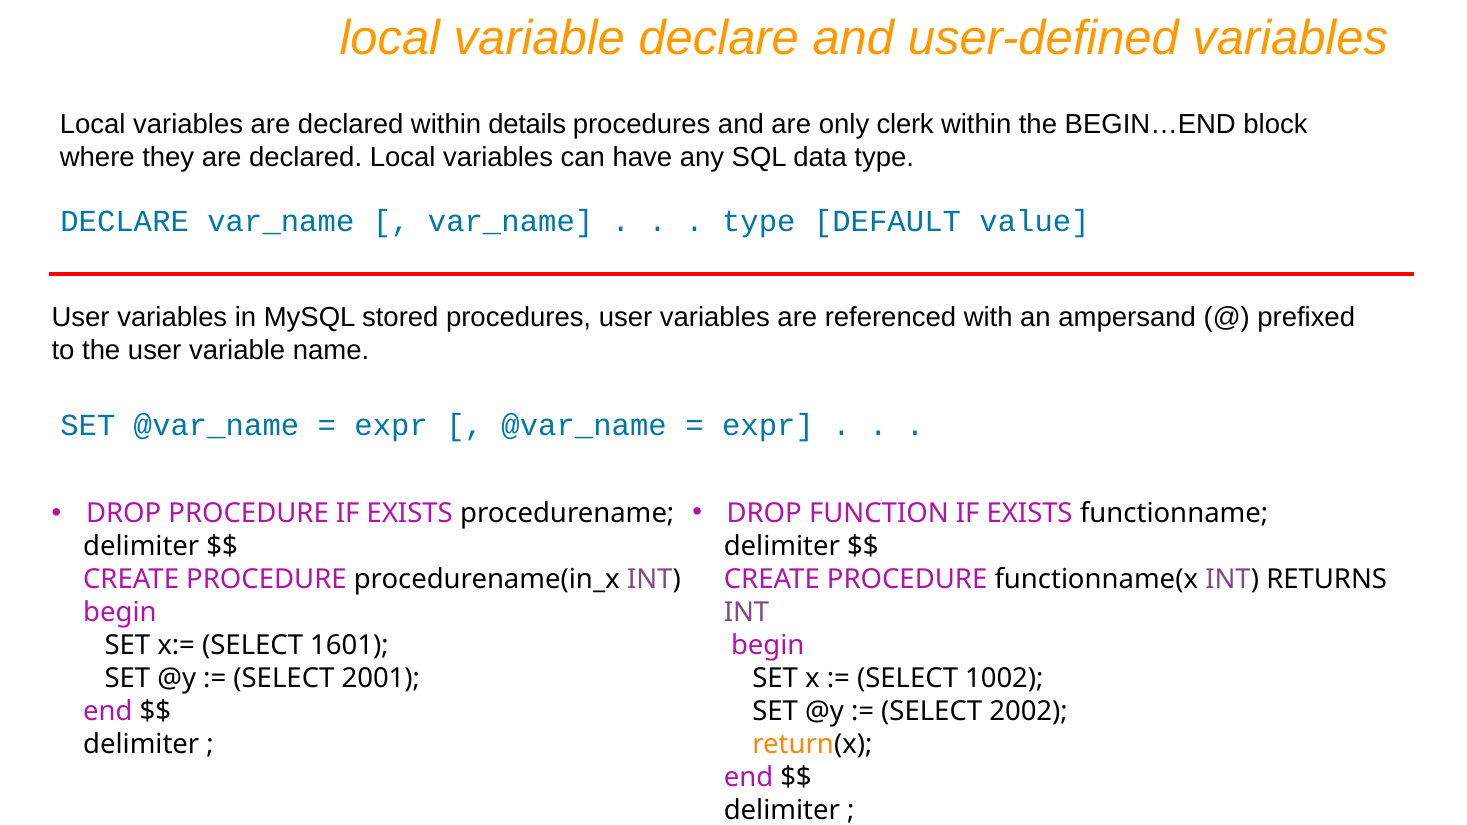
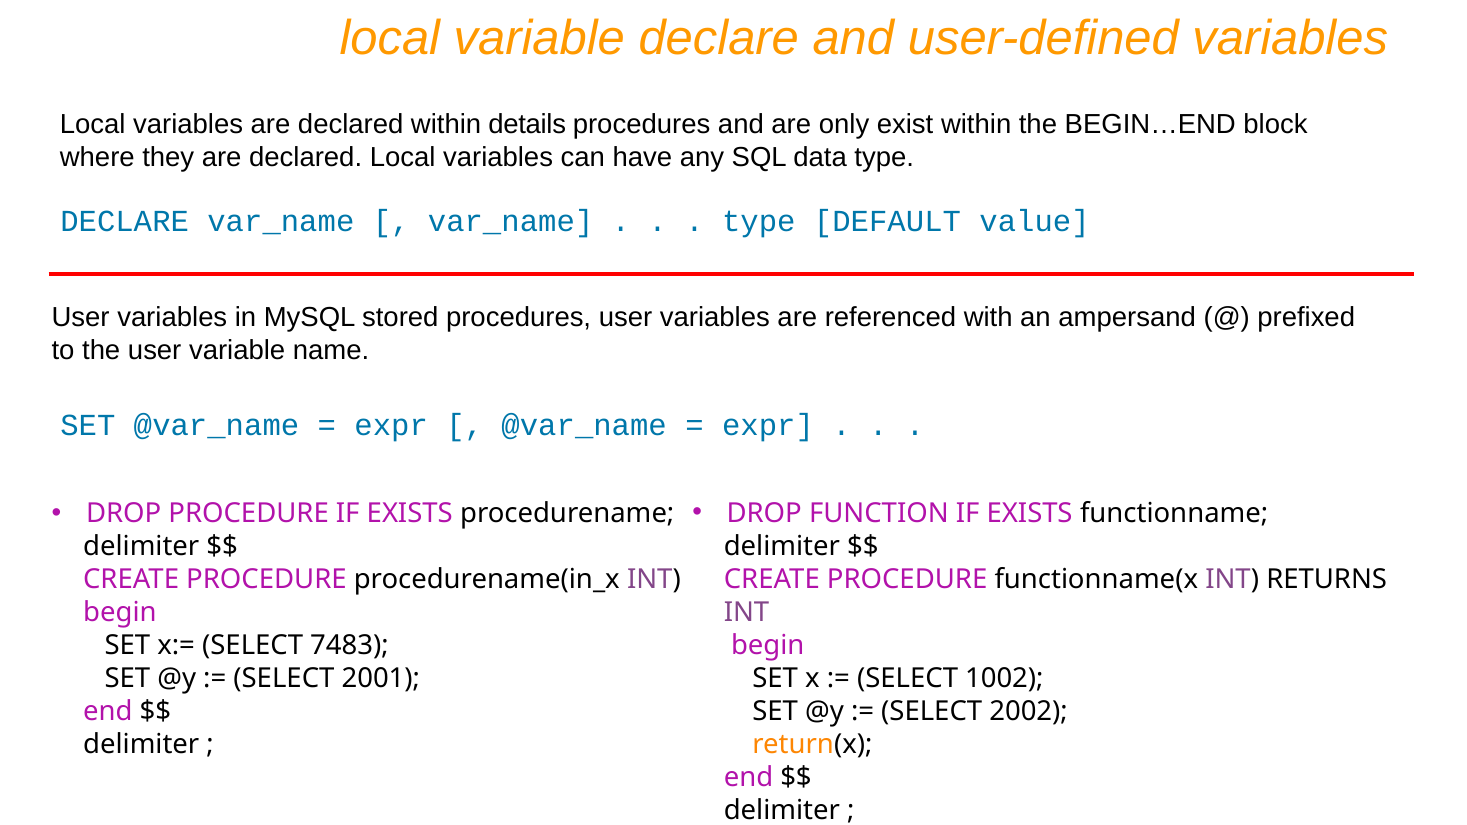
clerk: clerk -> exist (905, 125)
1601: 1601 -> 7483 (349, 646)
